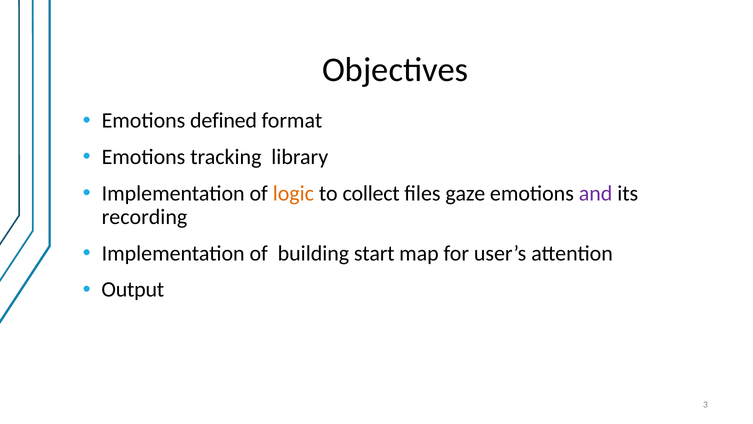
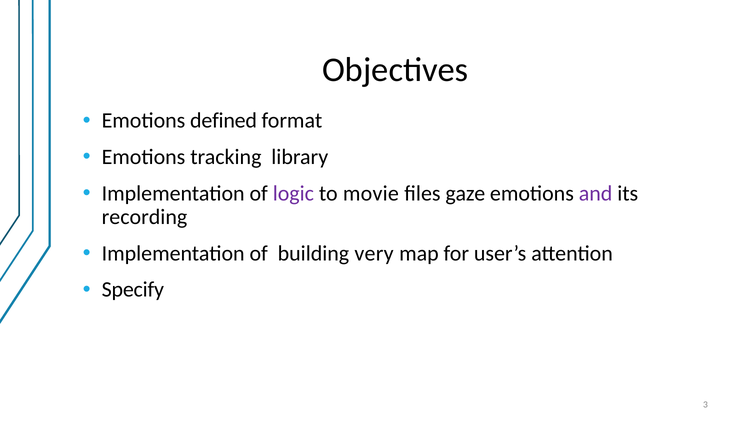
logic colour: orange -> purple (293, 193)
collect: collect -> movie (371, 193)
start: start -> very (374, 253)
Output: Output -> Specify (133, 289)
